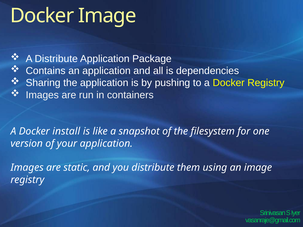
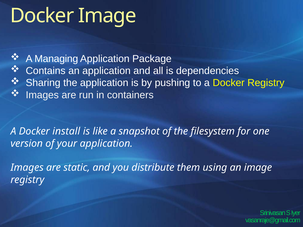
A Distribute: Distribute -> Managing (56, 59)
